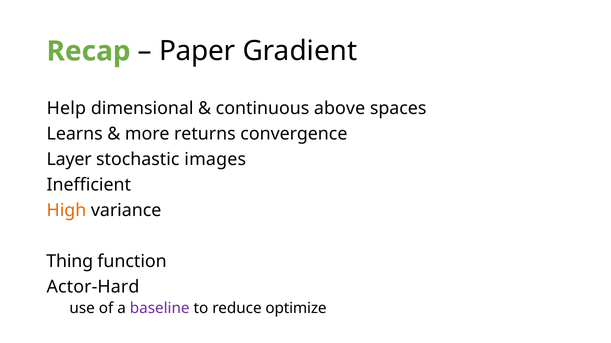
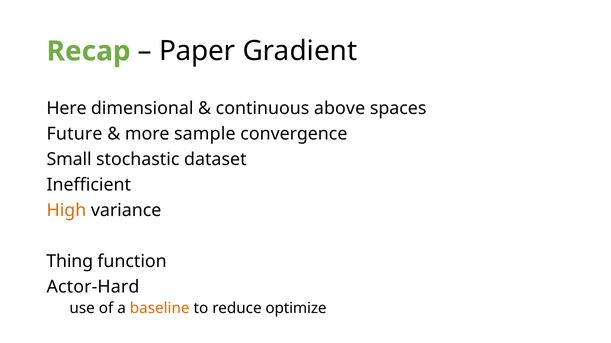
Help: Help -> Here (67, 108)
Learns: Learns -> Future (75, 134)
returns: returns -> sample (205, 134)
Layer: Layer -> Small (69, 160)
images: images -> dataset (215, 160)
baseline colour: purple -> orange (160, 309)
